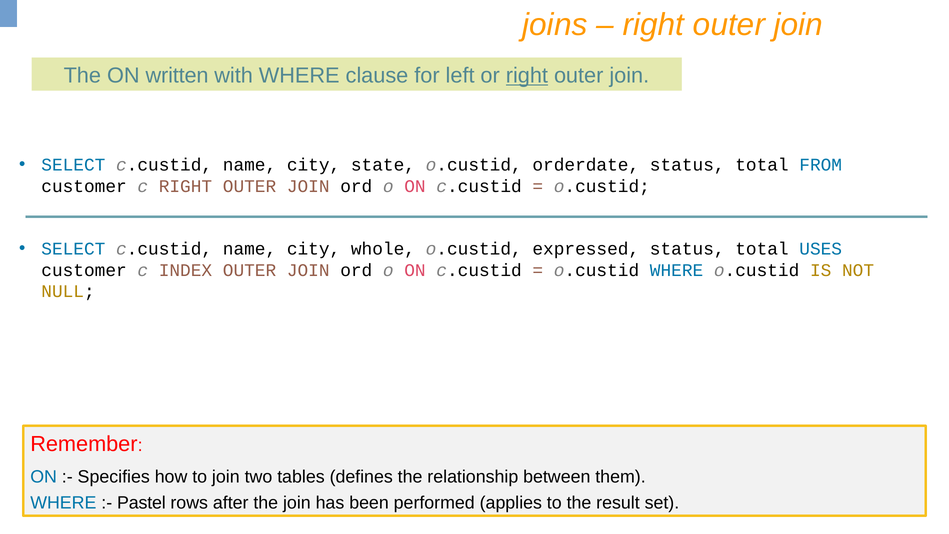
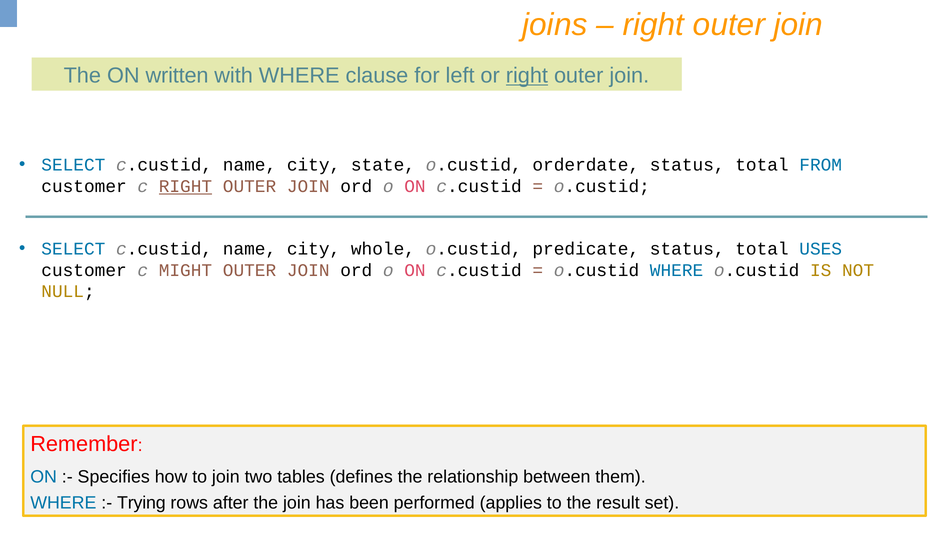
RIGHT underline: none -> present (185, 186)
expressed: expressed -> predicate (586, 249)
INDEX: INDEX -> MIGHT (185, 270)
Pastel: Pastel -> Trying (141, 503)
